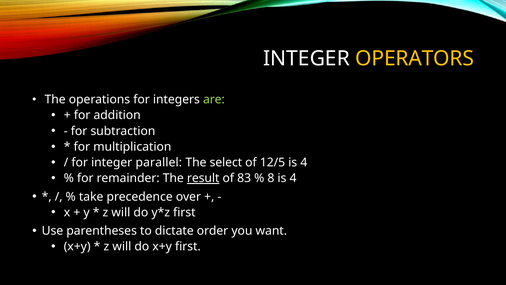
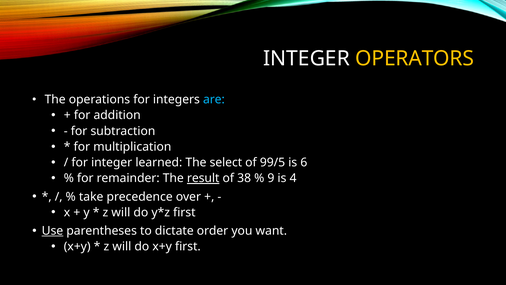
are colour: light green -> light blue (214, 99)
parallel: parallel -> learned (159, 162)
12/5: 12/5 -> 99/5 (272, 162)
4: 4 -> 6 (304, 162)
83: 83 -> 38 (244, 178)
8: 8 -> 9 (271, 178)
Use underline: none -> present (52, 230)
